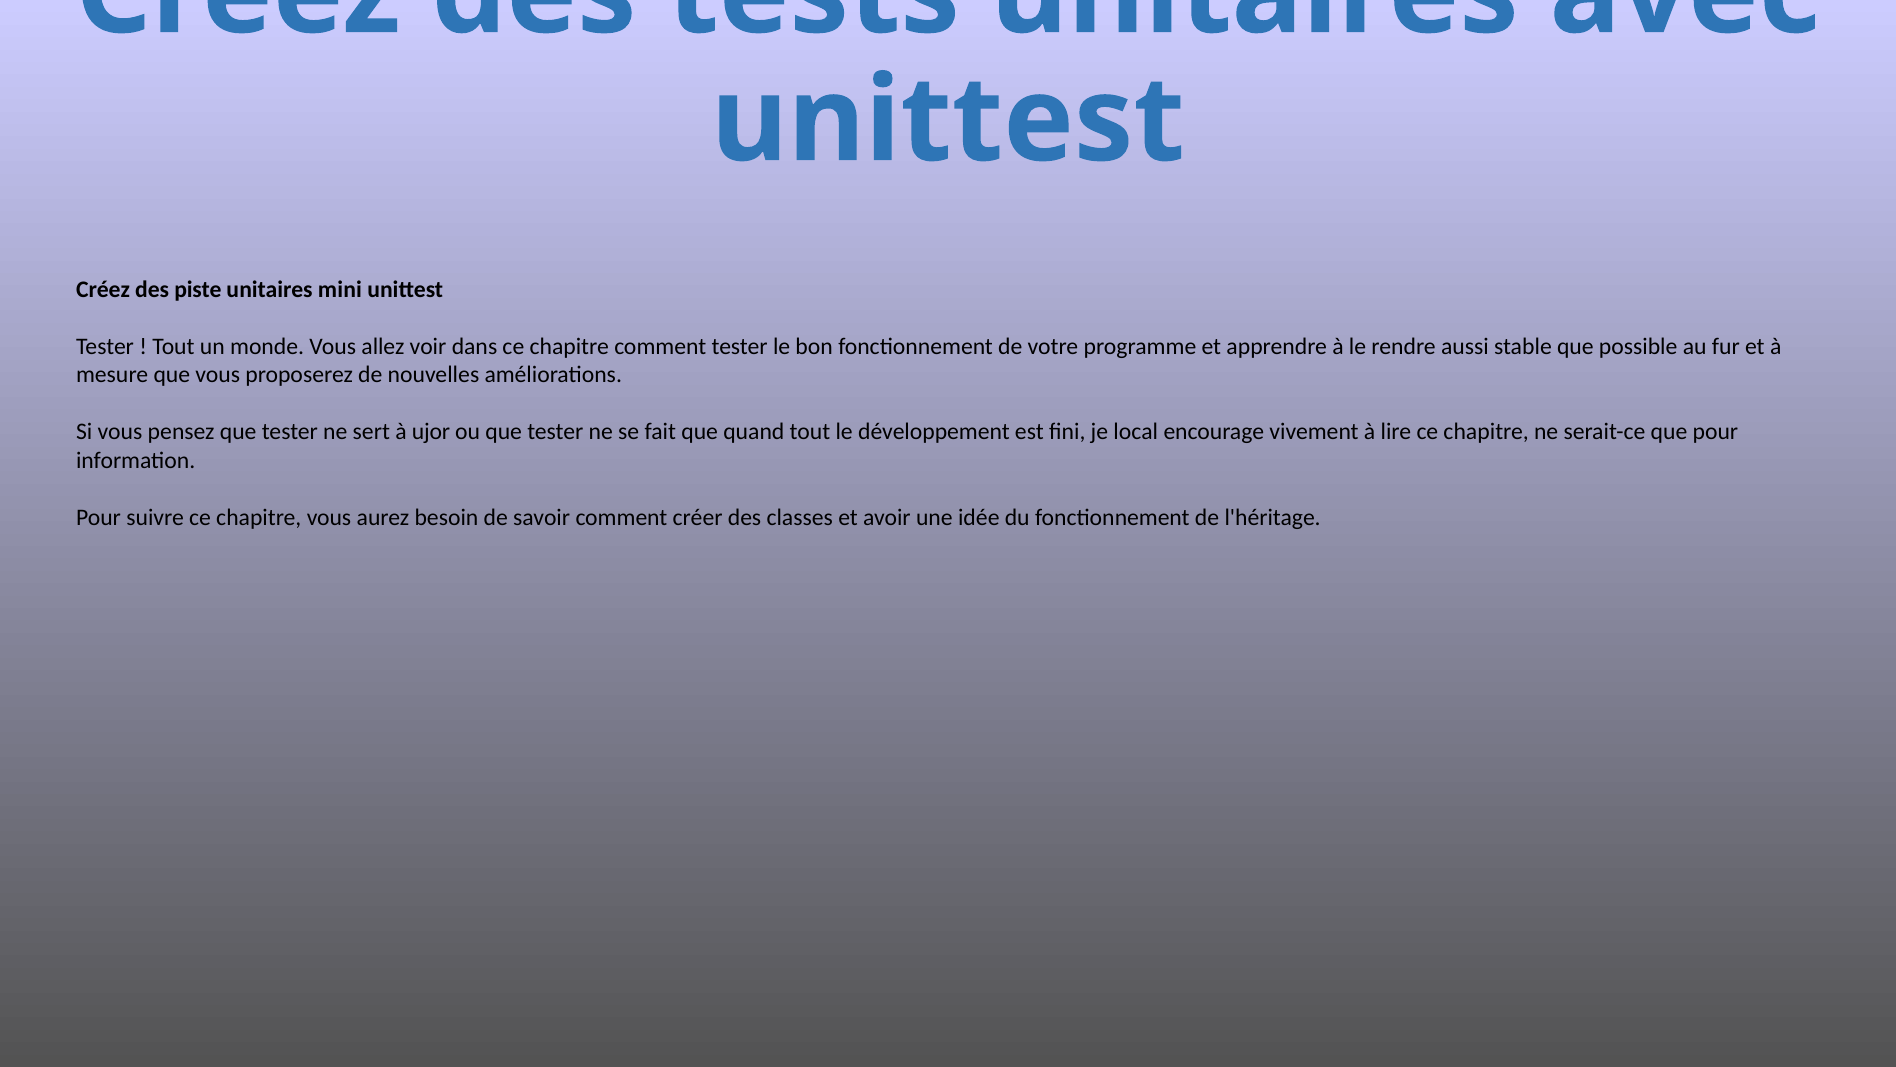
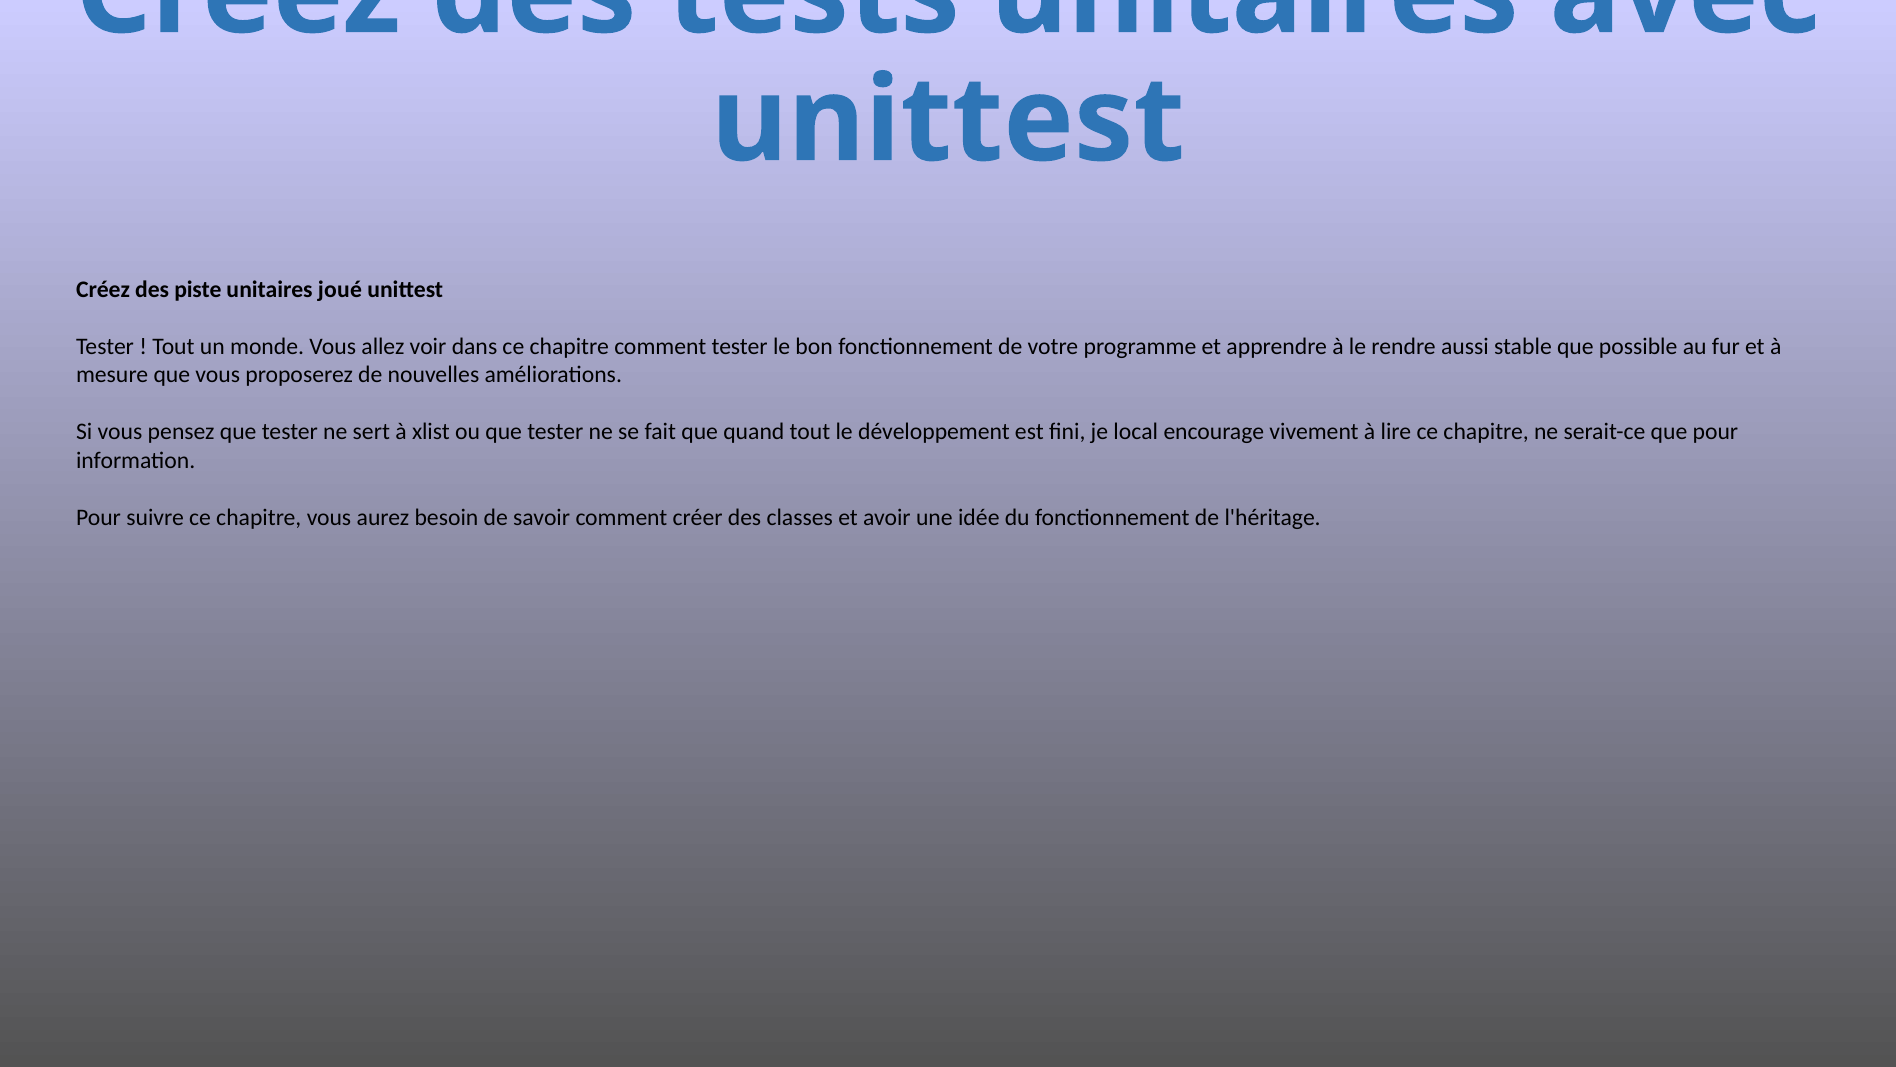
mini: mini -> joué (340, 289)
ujor: ujor -> xlist (431, 432)
